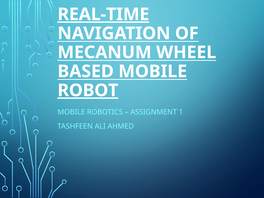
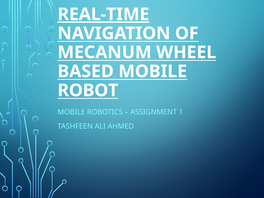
ROBOT underline: present -> none (88, 90)
